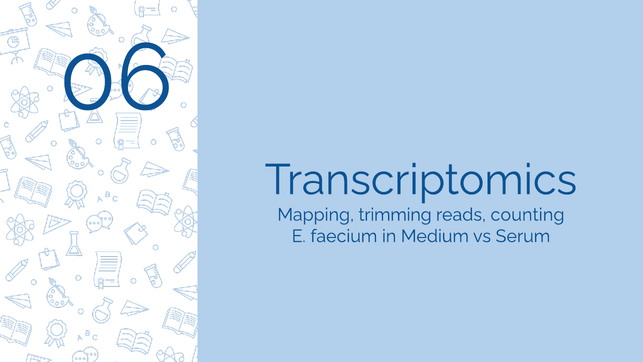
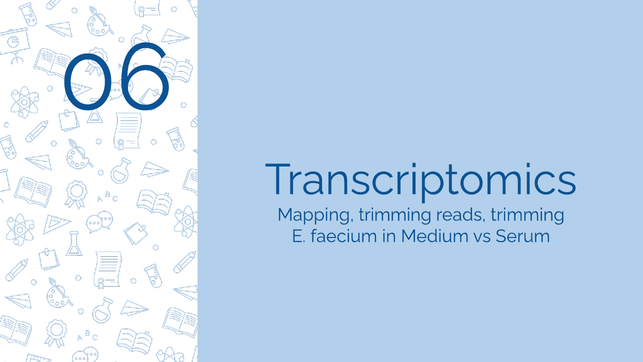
reads counting: counting -> trimming (528, 215)
